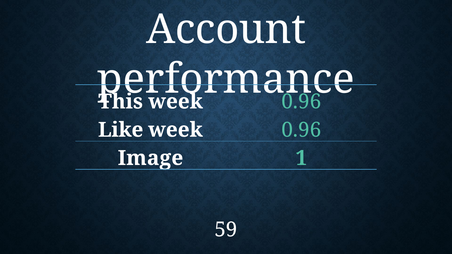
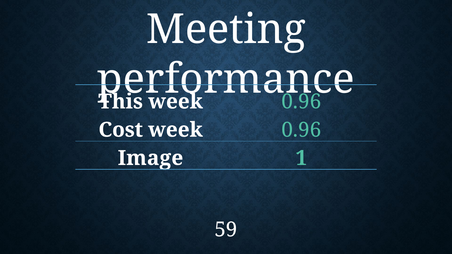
Account: Account -> Meeting (226, 29)
Like: Like -> Cost (121, 130)
